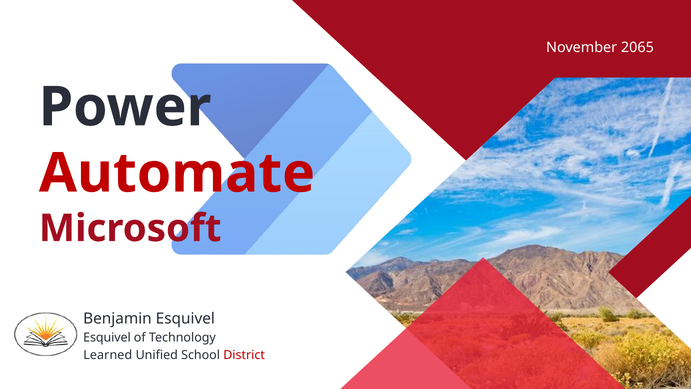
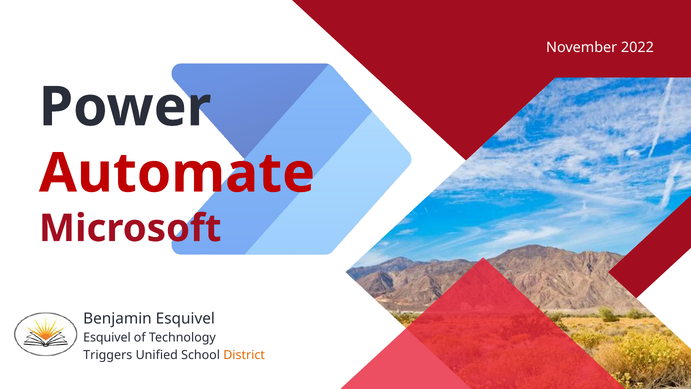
2065: 2065 -> 2022 (637, 47)
Learned: Learned -> Triggers (108, 355)
District colour: red -> orange (244, 355)
